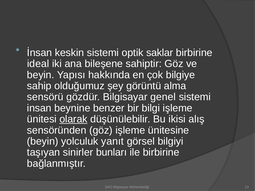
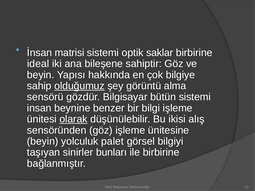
keskin: keskin -> matrisi (70, 53)
olduğumuz underline: none -> present (79, 86)
genel: genel -> bütün (163, 97)
yanıt: yanıt -> palet (113, 142)
